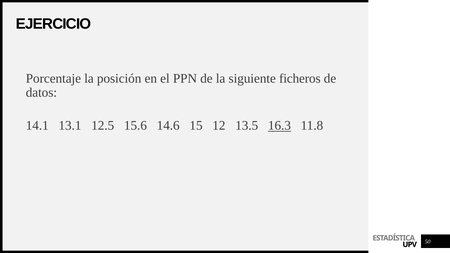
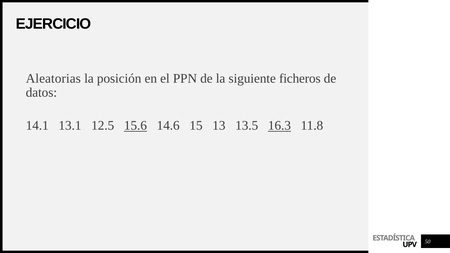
Porcentaje: Porcentaje -> Aleatorias (53, 78)
15.6 underline: none -> present (135, 126)
12: 12 -> 13 (219, 126)
